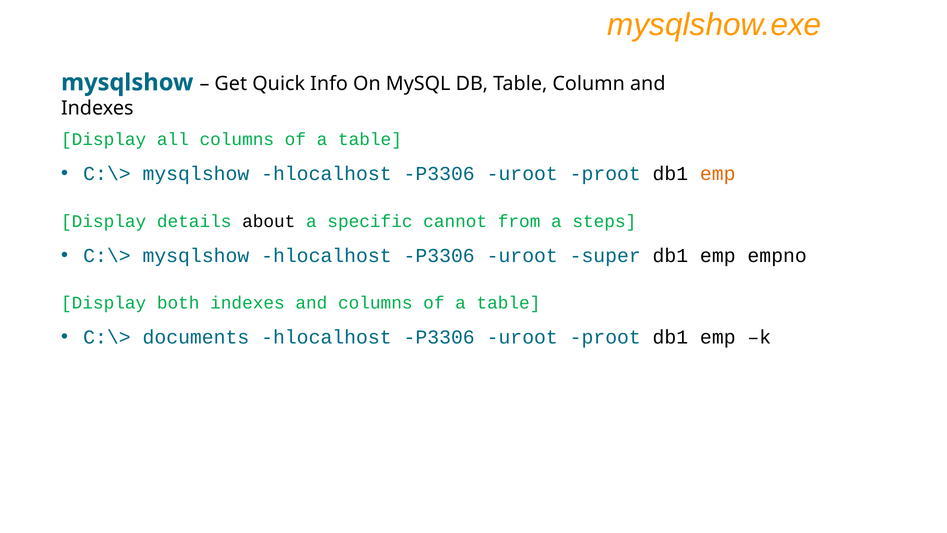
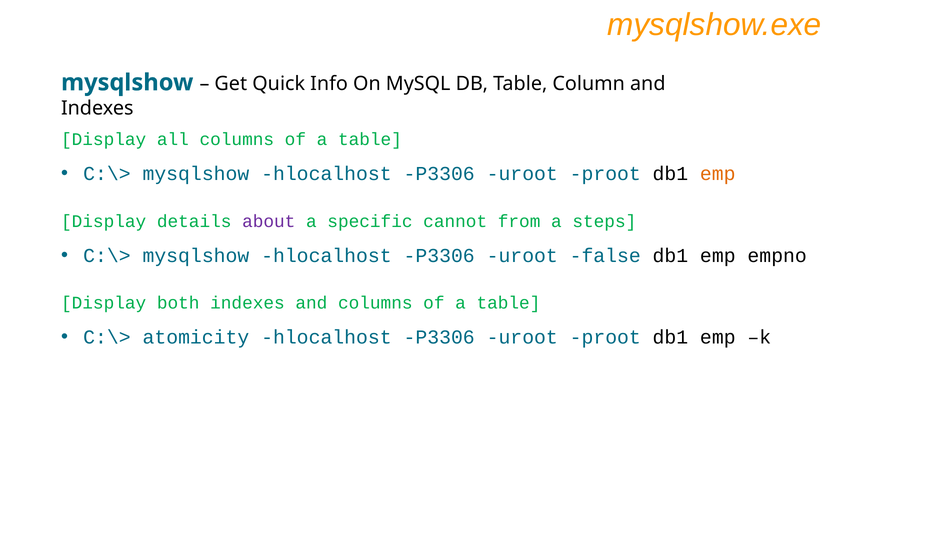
about colour: black -> purple (269, 221)
super: super -> false (605, 256)
documents: documents -> atomicity (196, 337)
